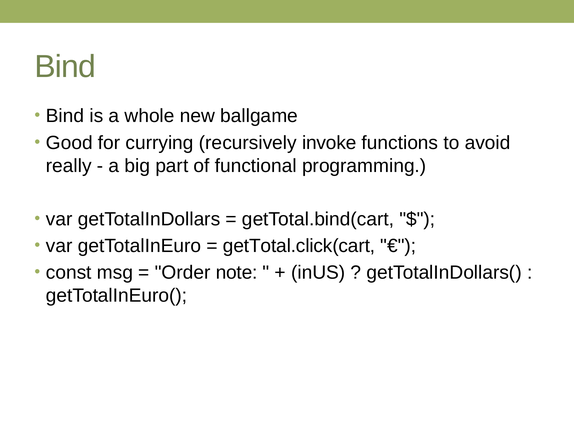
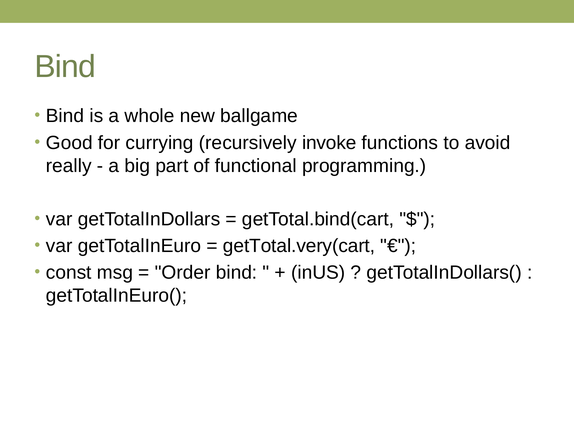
getTotal.click(cart: getTotal.click(cart -> getTotal.very(cart (299, 246)
Order note: note -> bind (237, 273)
